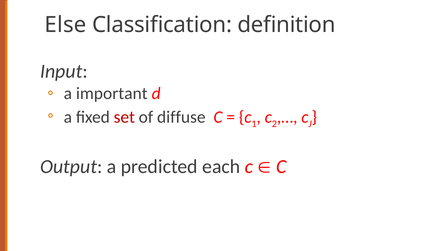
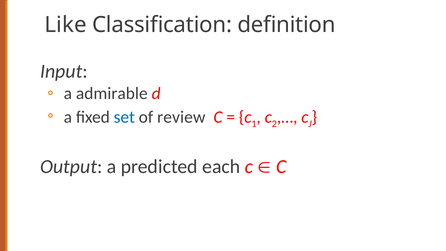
Else: Else -> Like (66, 25)
important: important -> admirable (112, 93)
set colour: red -> blue (124, 117)
diffuse: diffuse -> review (181, 117)
